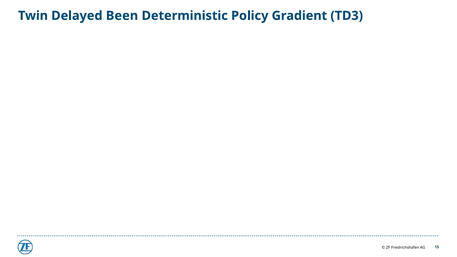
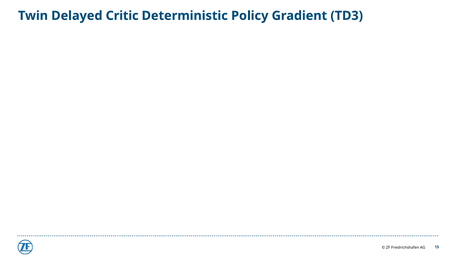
Been: Been -> Critic (122, 16)
